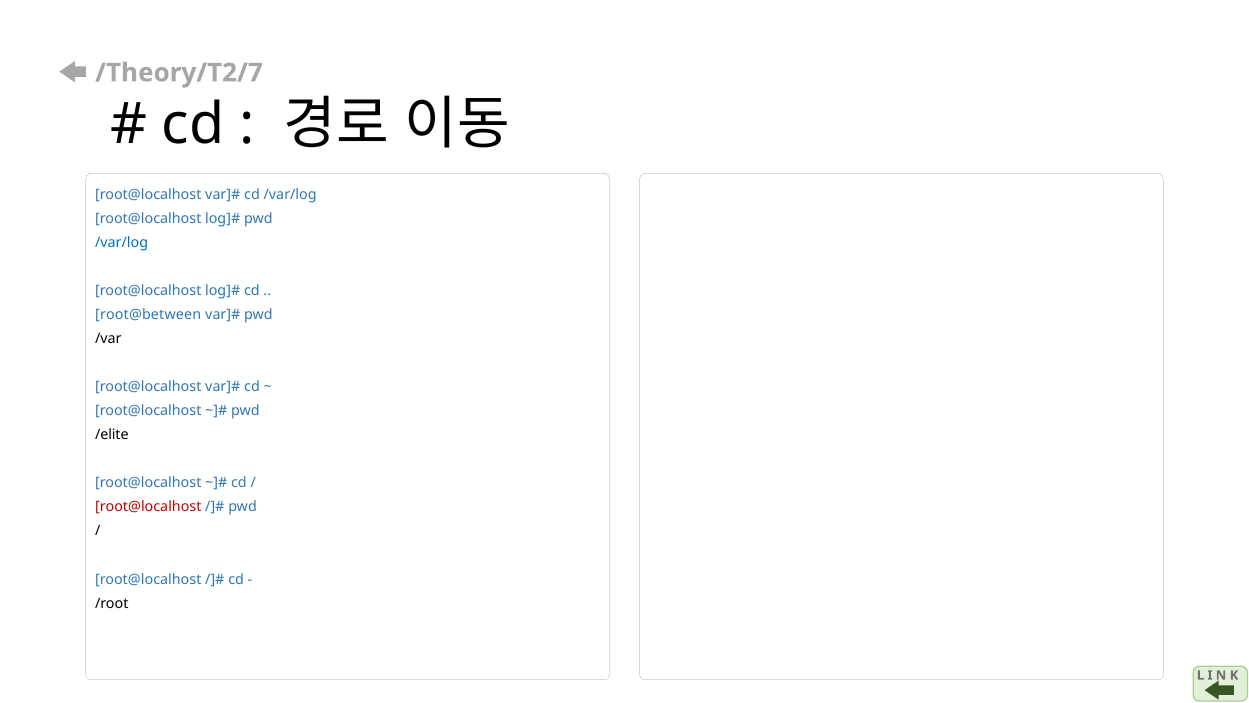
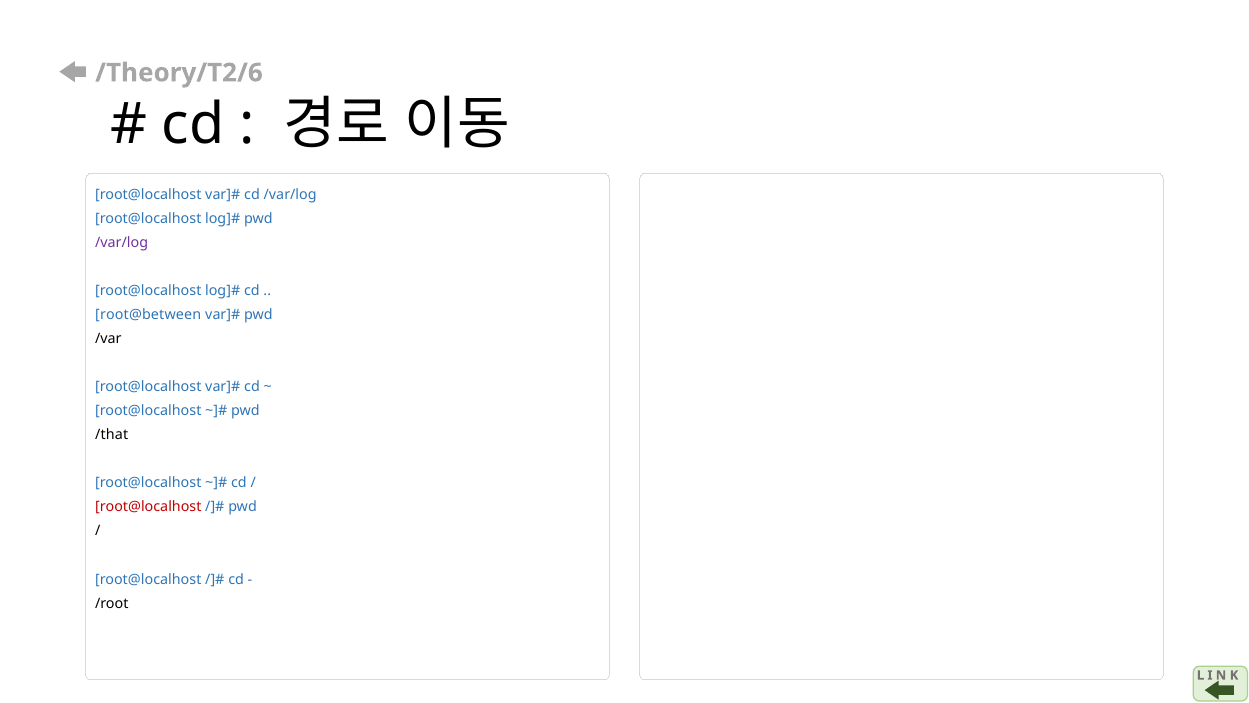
/Theory/T2/7: /Theory/T2/7 -> /Theory/T2/6 (179, 73)
/var/log colour: blue -> purple (122, 242)
/elite: /elite -> /that (112, 435)
